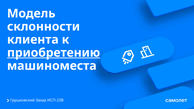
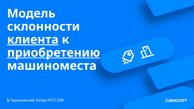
клиента underline: none -> present (33, 40)
